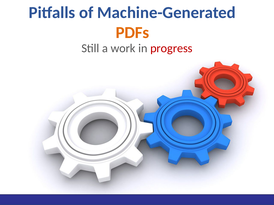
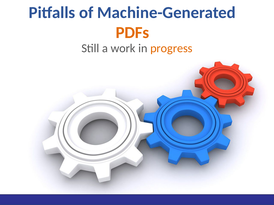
progress colour: red -> orange (171, 48)
